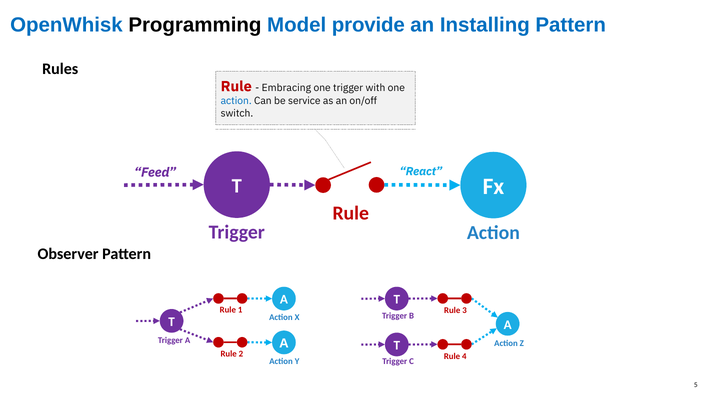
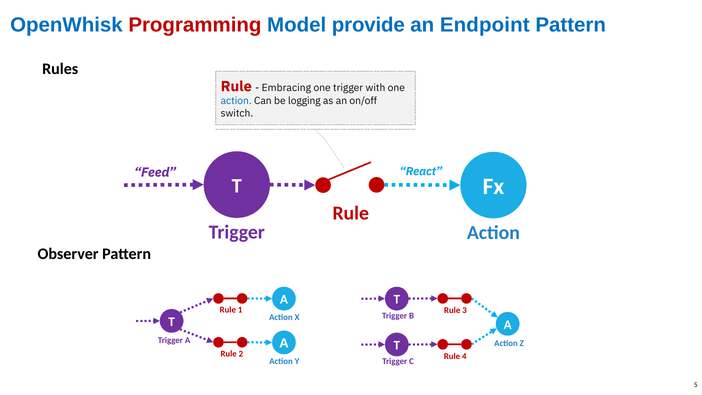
Programming colour: black -> red (195, 25)
Installing: Installing -> Endpoint (485, 25)
service: service -> logging (304, 101)
